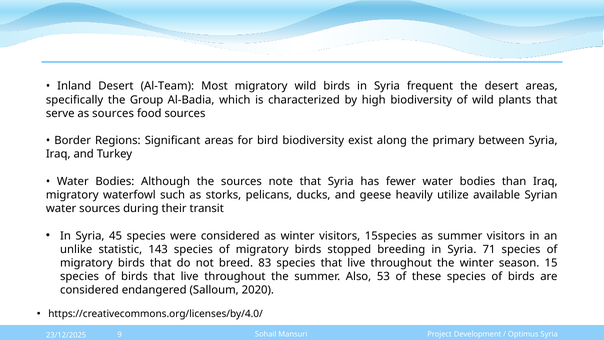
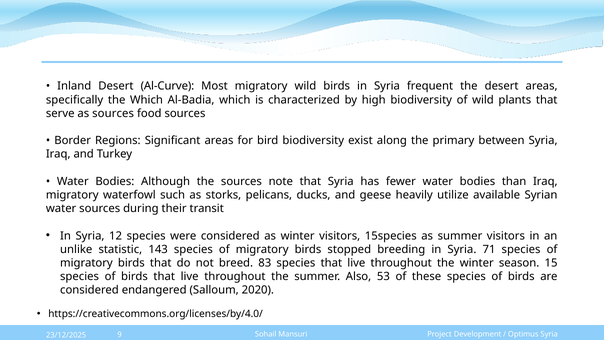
Al-Team: Al-Team -> Al-Curve (167, 86)
the Group: Group -> Which (147, 100)
45: 45 -> 12 (116, 236)
